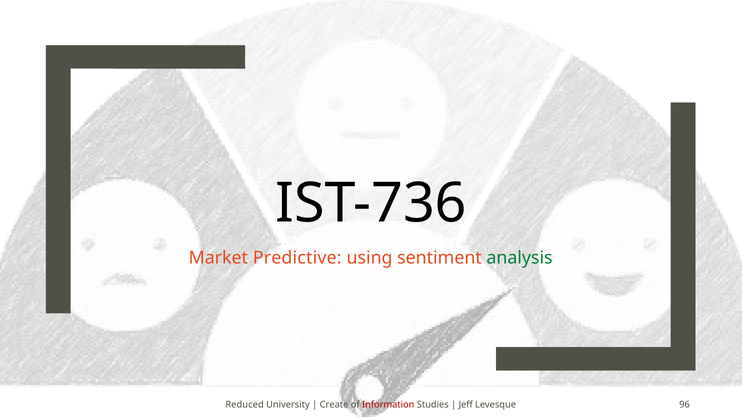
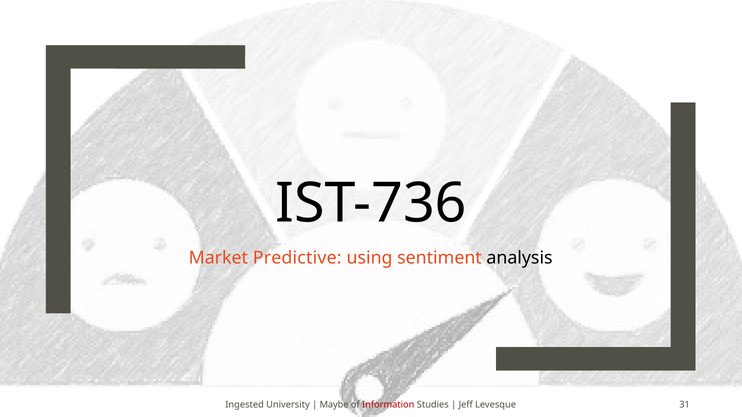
analysis colour: green -> black (520, 258)
Reduced: Reduced -> Ingested (245, 405)
Create: Create -> Maybe (334, 405)
96: 96 -> 31 (685, 405)
